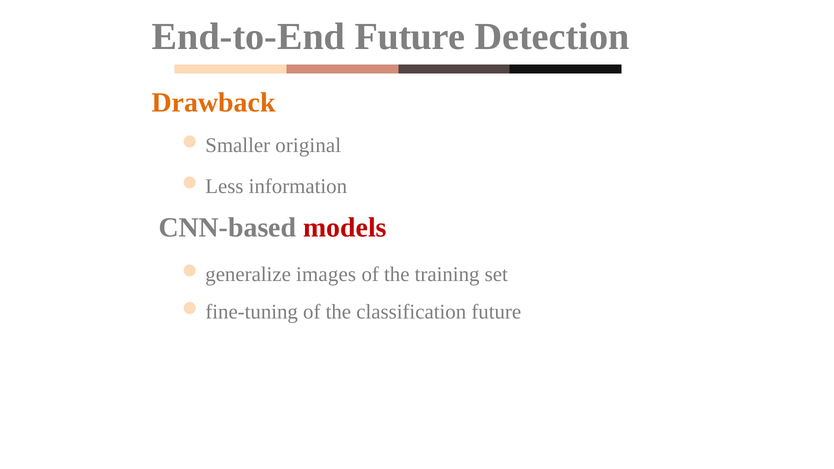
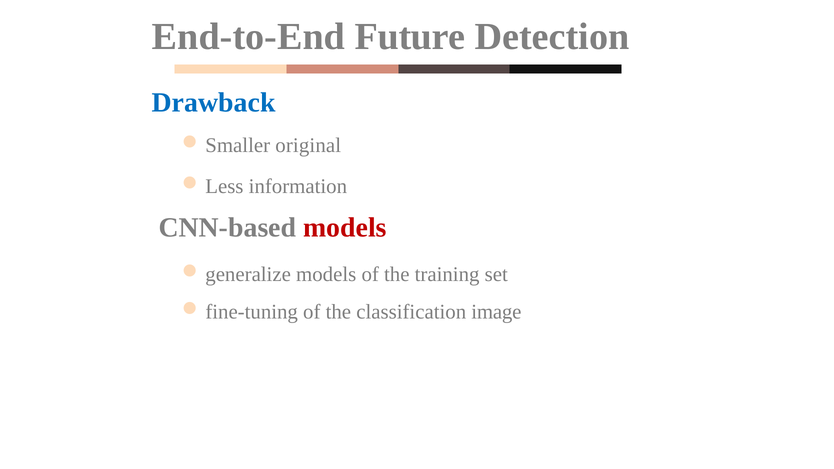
Drawback colour: orange -> blue (214, 102)
images: images -> models (326, 274)
classification future: future -> image (496, 312)
